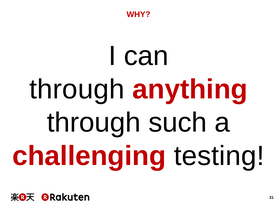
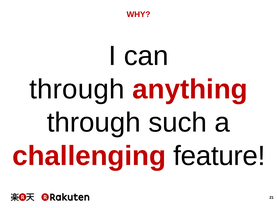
testing: testing -> feature (219, 156)
